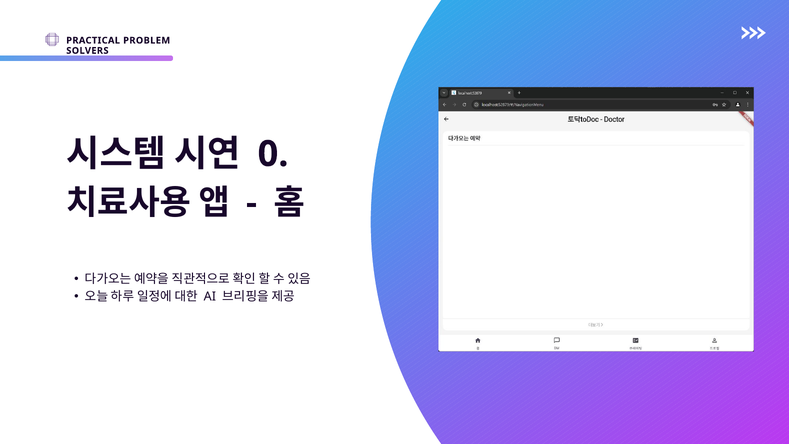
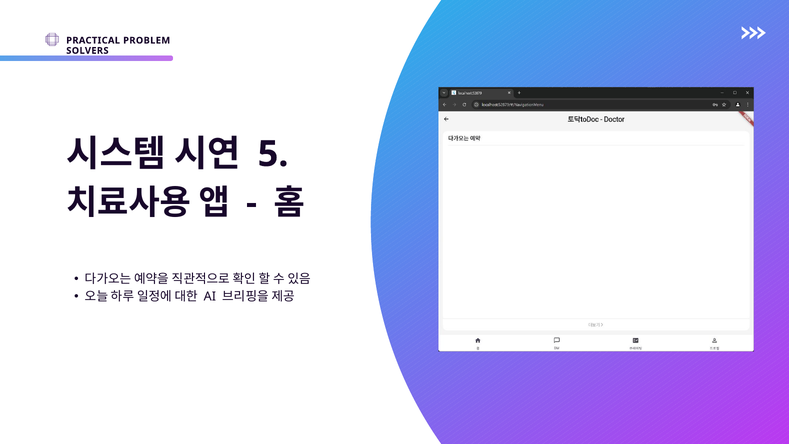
0: 0 -> 5 (273, 154)
